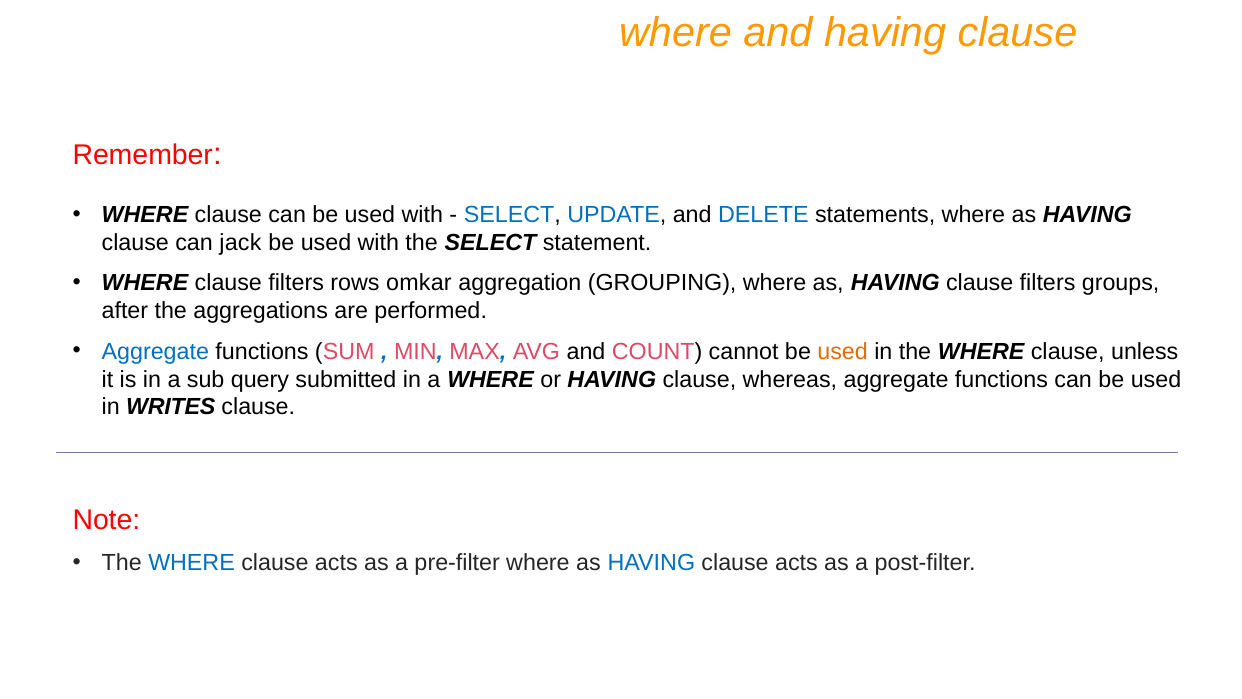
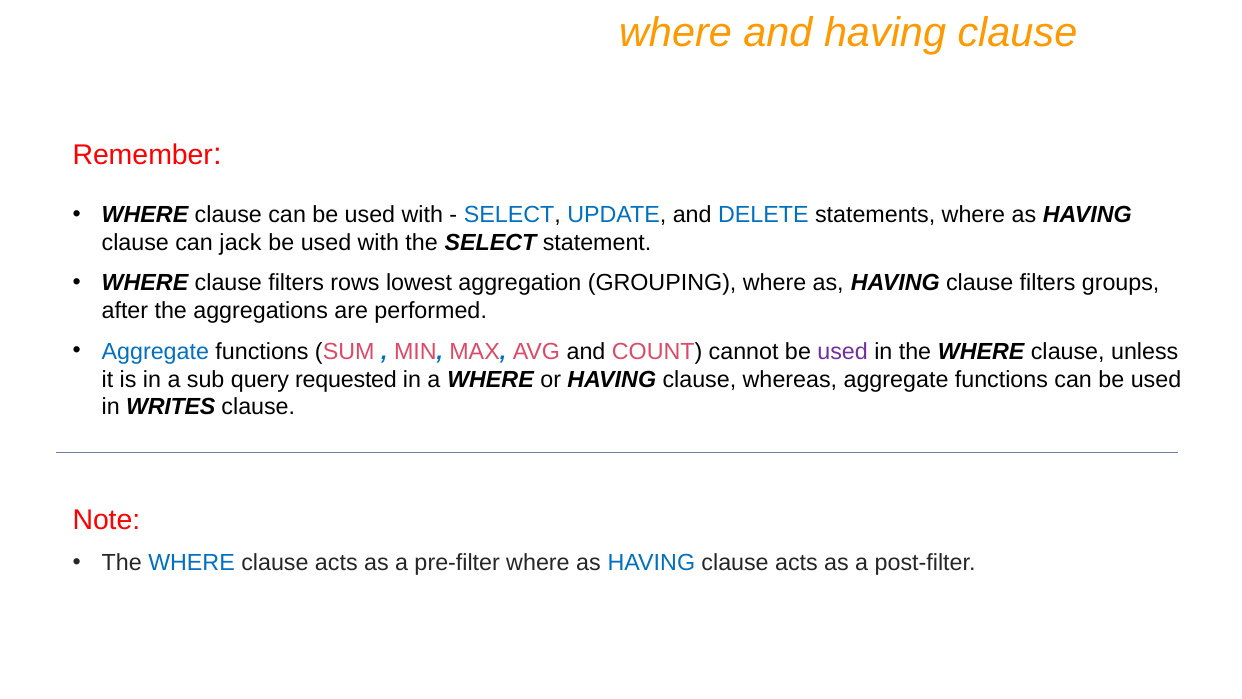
omkar: omkar -> lowest (419, 283)
used colour: orange -> purple (843, 351)
submitted: submitted -> requested (346, 379)
